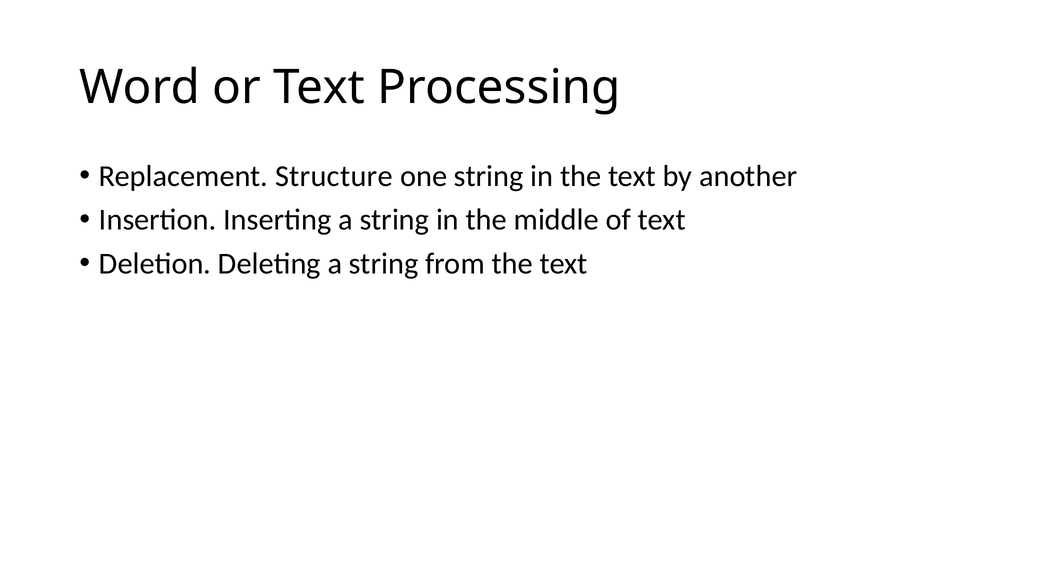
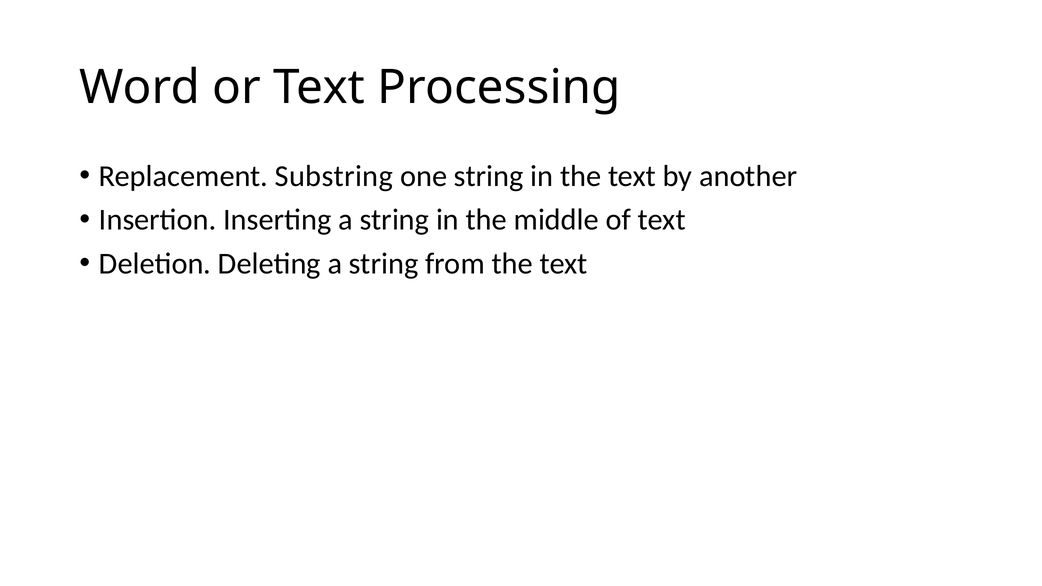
Structure: Structure -> Substring (334, 176)
